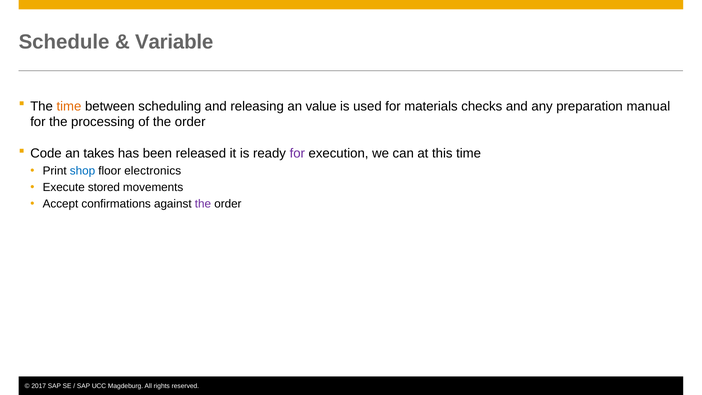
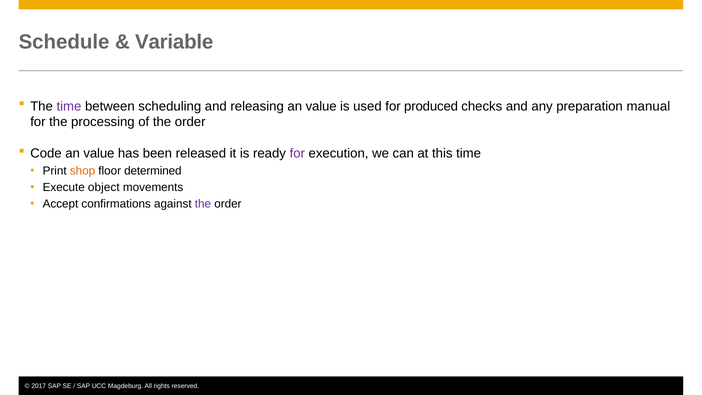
time colour: orange -> purple (69, 106)
materials: materials -> produced (431, 106)
takes: takes -> value (99, 154)
shop colour: blue -> orange (82, 171)
electronics: electronics -> determined (153, 171)
stored: stored -> object (104, 187)
